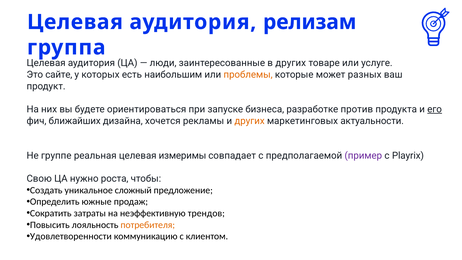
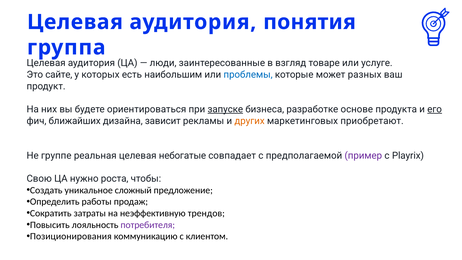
релизам: релизам -> понятия (310, 22)
в других: других -> взгляд (291, 63)
проблемы colour: orange -> blue (248, 75)
запуске underline: none -> present (225, 109)
против: против -> основе (357, 109)
хочется: хочется -> зависит (163, 121)
актуальности: актуальности -> приобретают (372, 121)
измеримы: измеримы -> небогатые (182, 155)
южные: южные -> работы (97, 202)
потребителя colour: orange -> purple (148, 225)
Удовлетворенности: Удовлетворенности -> Позиционирования (71, 236)
